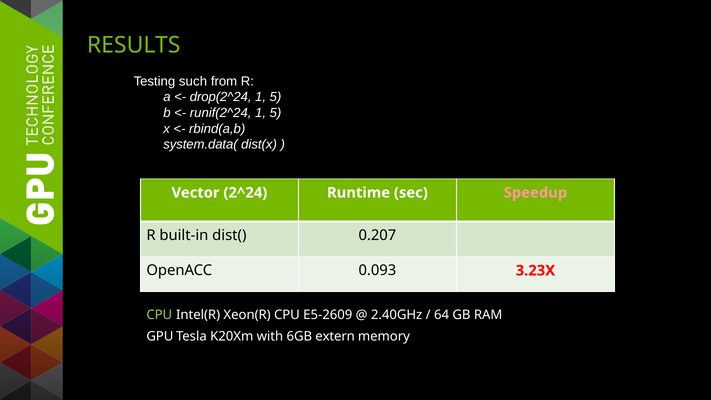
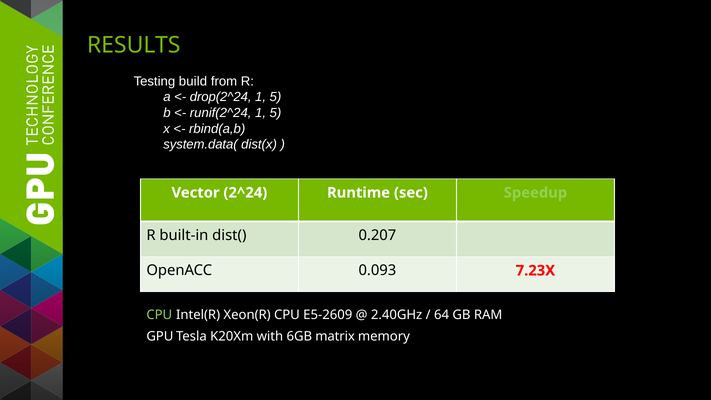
such: such -> build (193, 81)
Speedup colour: pink -> light green (535, 193)
3.23X: 3.23X -> 7.23X (535, 271)
extern: extern -> matrix (335, 336)
